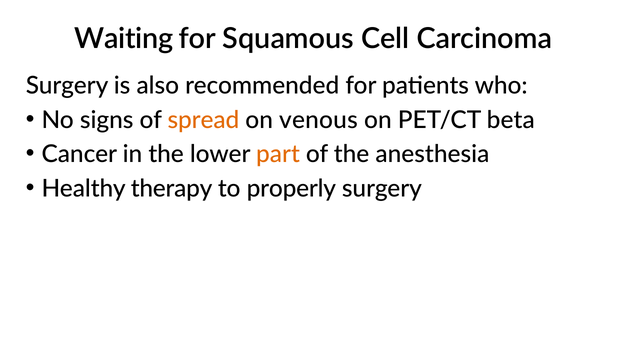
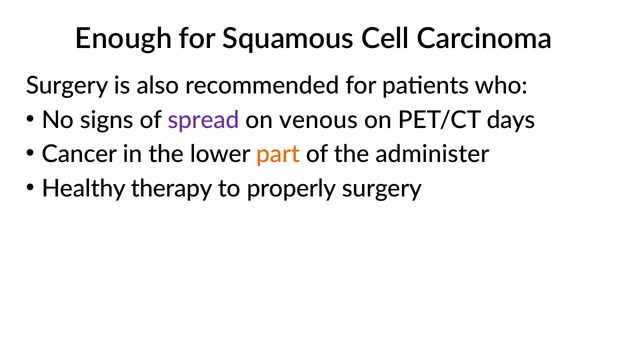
Waiting: Waiting -> Enough (124, 39)
spread colour: orange -> purple (203, 120)
beta: beta -> days (511, 120)
anesthesia: anesthesia -> administer (432, 154)
